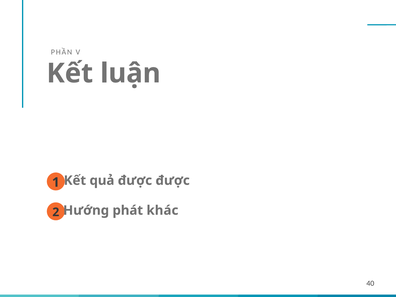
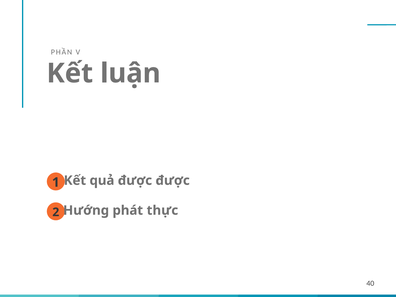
khác: khác -> thực (162, 210)
